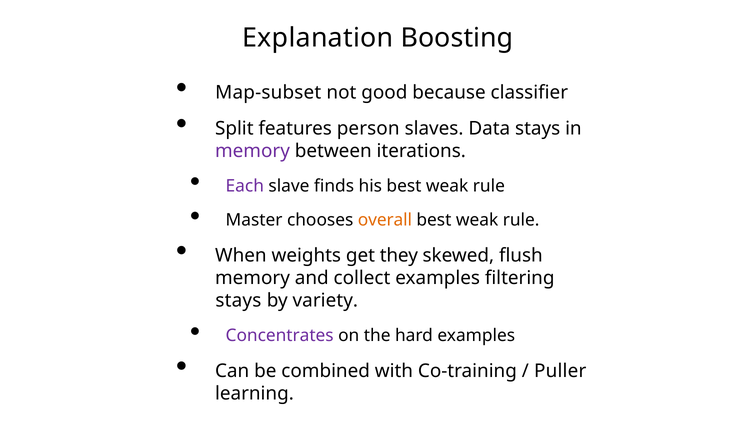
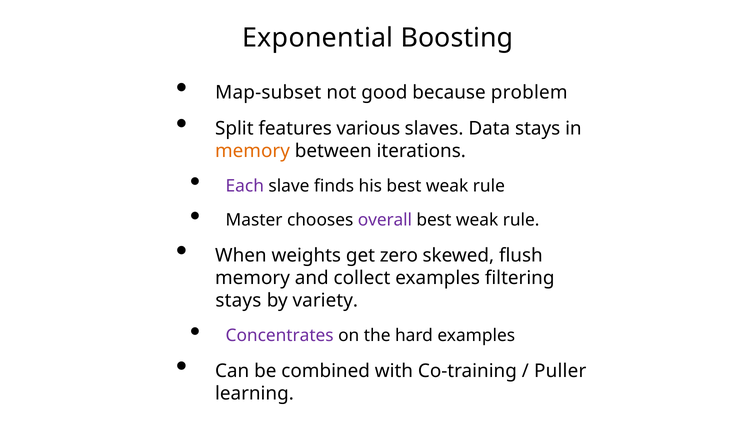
Explanation: Explanation -> Exponential (318, 38)
classifier: classifier -> problem (529, 92)
person: person -> various (368, 128)
memory colour: purple -> orange (252, 151)
overall colour: orange -> purple (385, 220)
they: they -> zero (399, 256)
